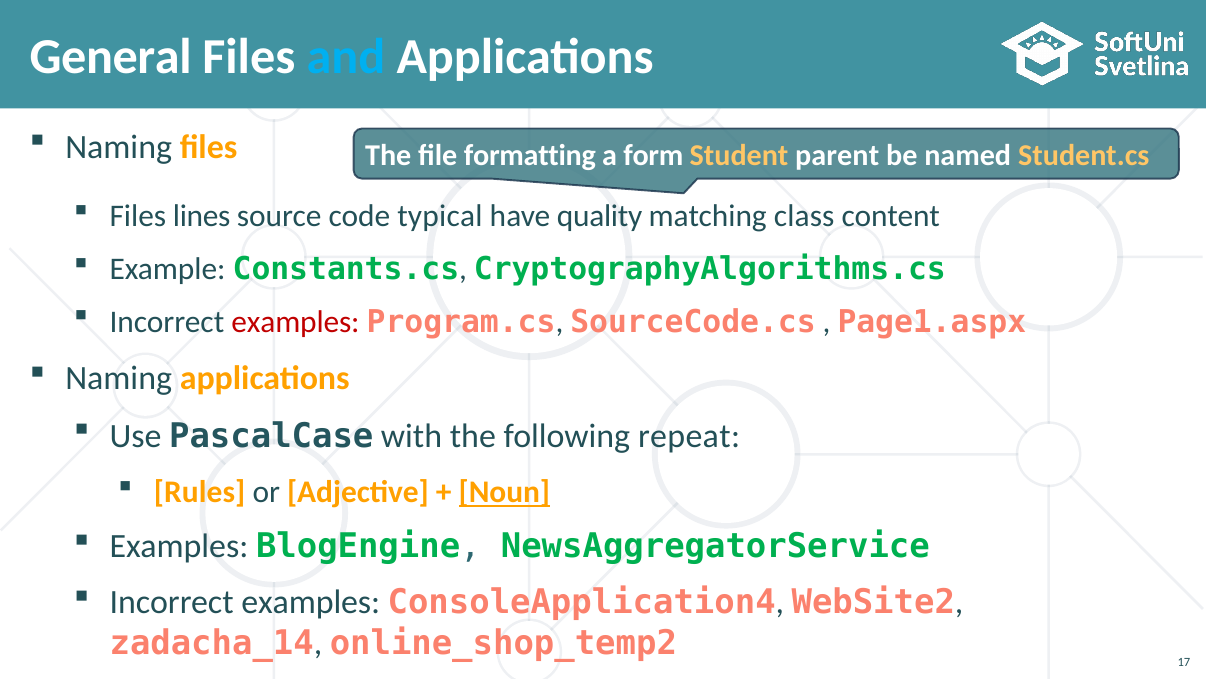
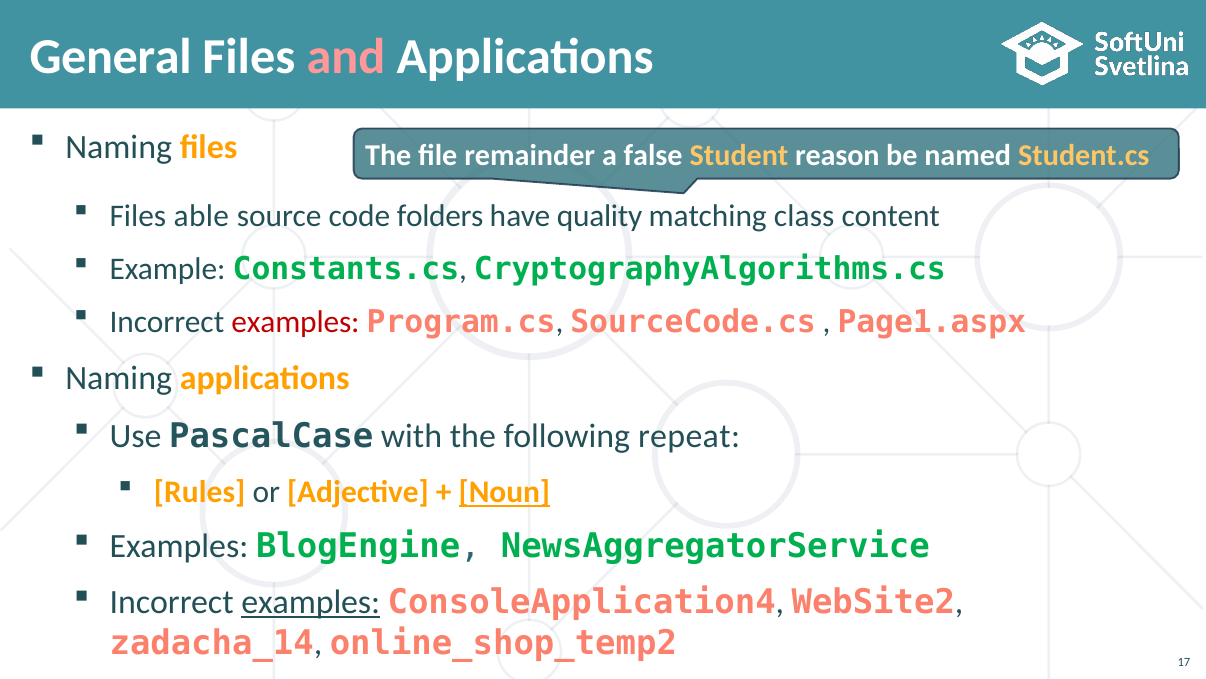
and colour: light blue -> pink (346, 57)
formatting: formatting -> remainder (530, 156)
form: form -> false (653, 156)
parent: parent -> reason (837, 156)
lines: lines -> able (201, 216)
typical: typical -> folders (440, 216)
examples underline: none -> present (311, 602)
